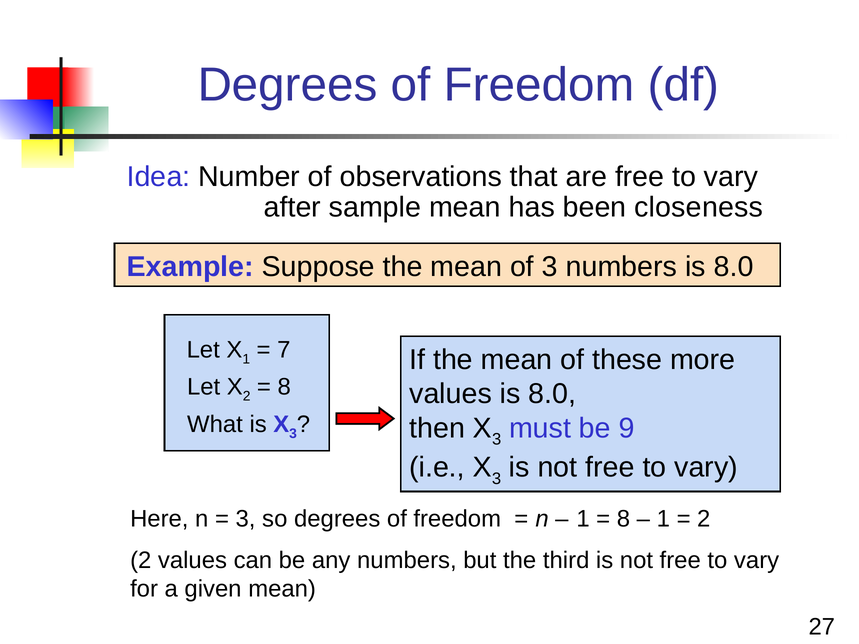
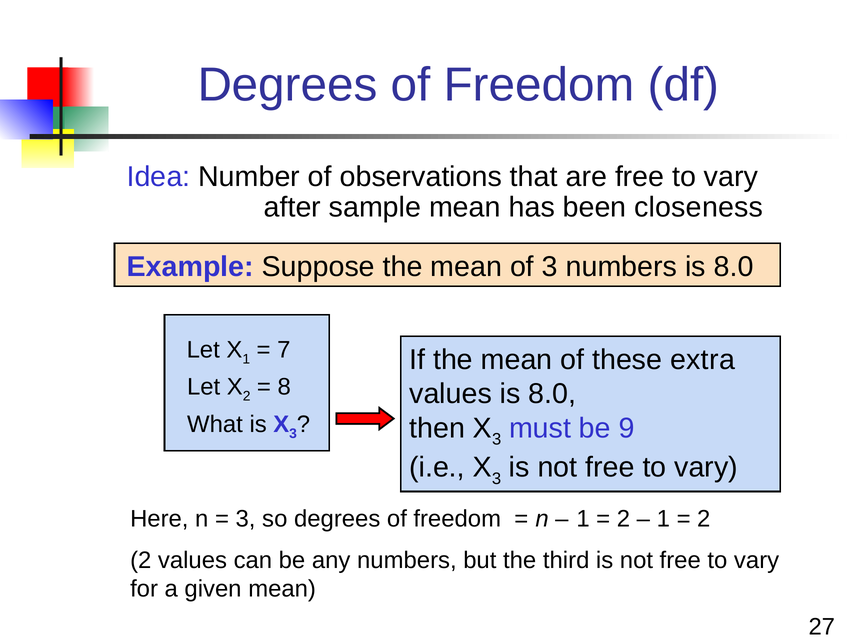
more: more -> extra (703, 360)
8: 8 -> 2 (624, 519)
